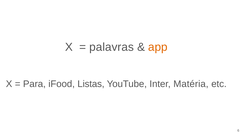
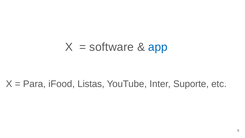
palavras: palavras -> software (112, 47)
app colour: orange -> blue (158, 47)
Matéria: Matéria -> Suporte (191, 84)
